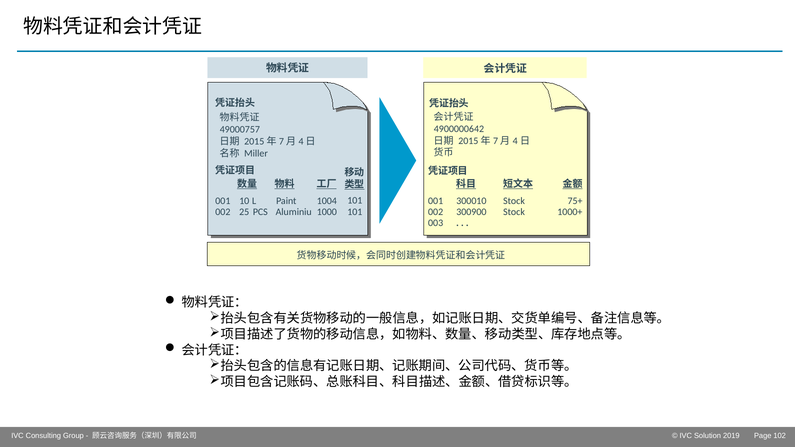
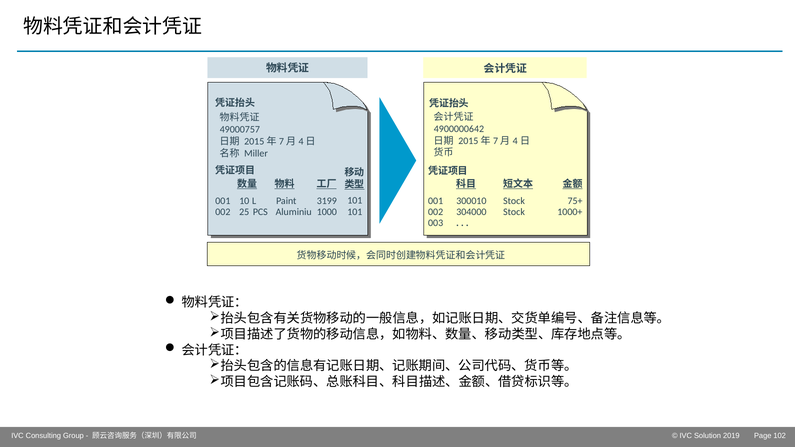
1004: 1004 -> 3199 (327, 201)
300900: 300900 -> 304000 (471, 212)
